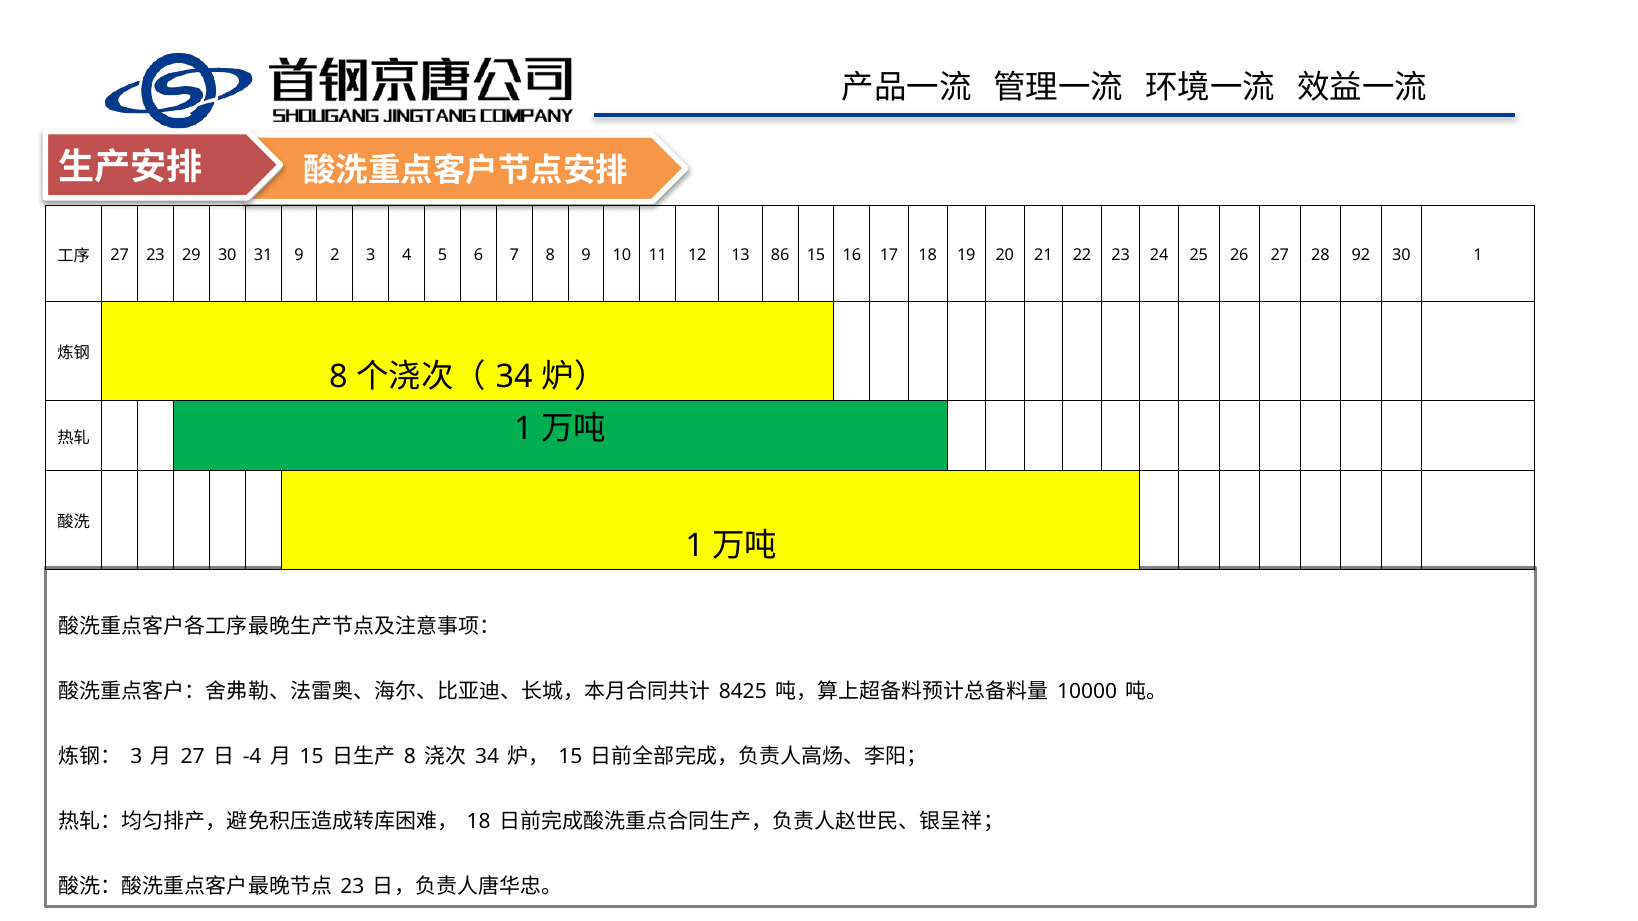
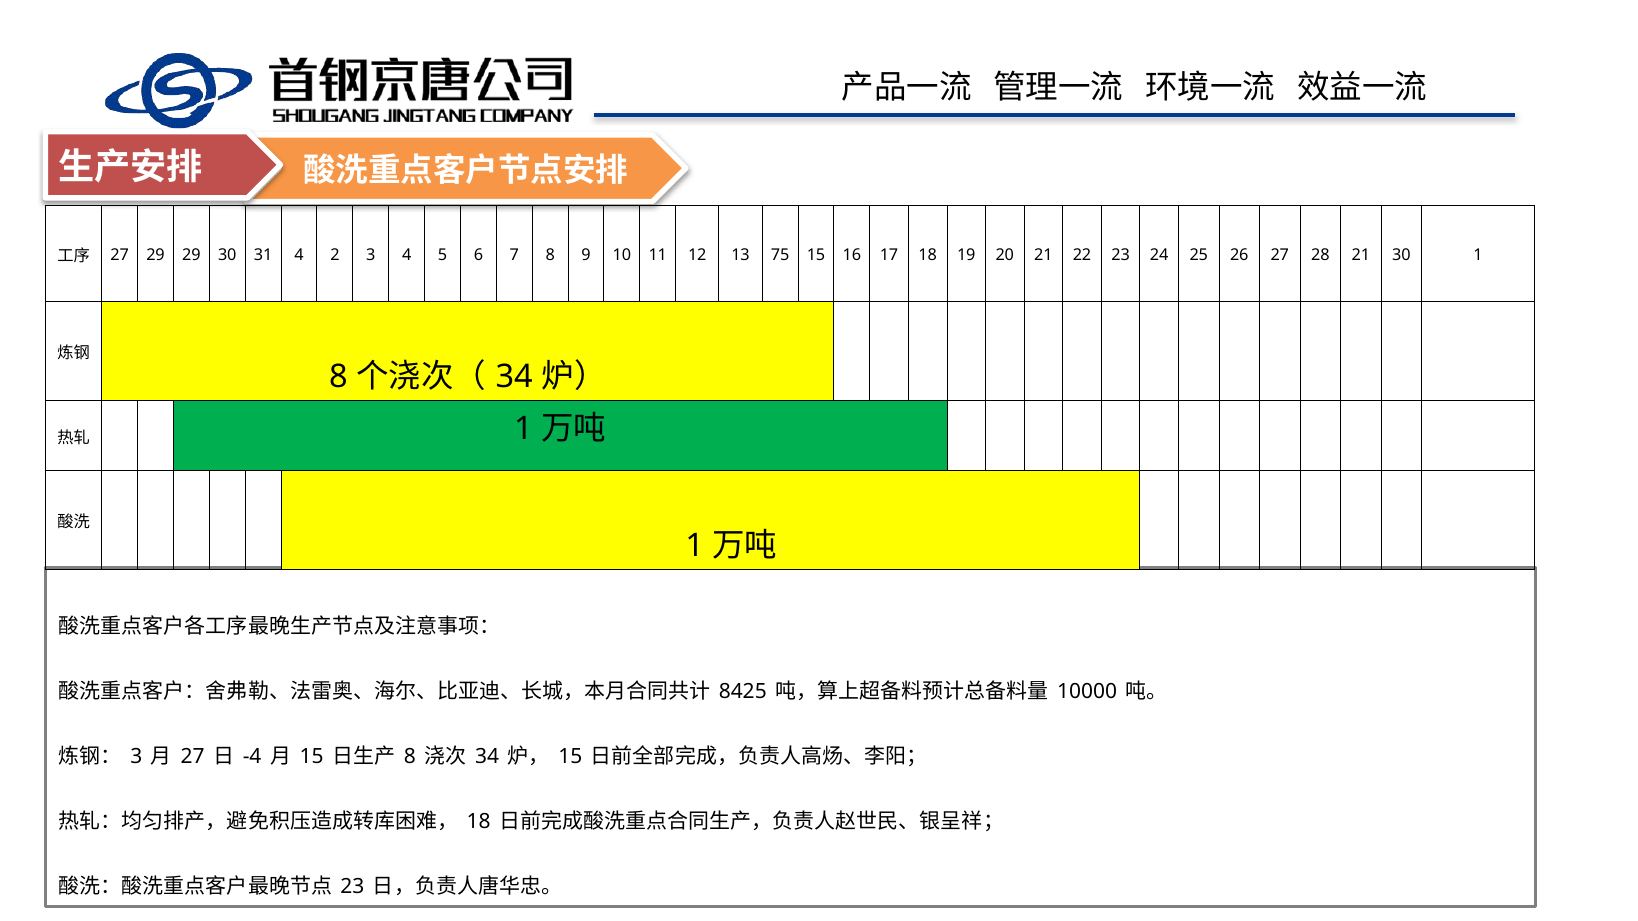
27 23: 23 -> 29 (156, 255)
31 9: 9 -> 4 (299, 255)
86: 86 -> 75 (780, 255)
28 92: 92 -> 21 (1361, 255)
